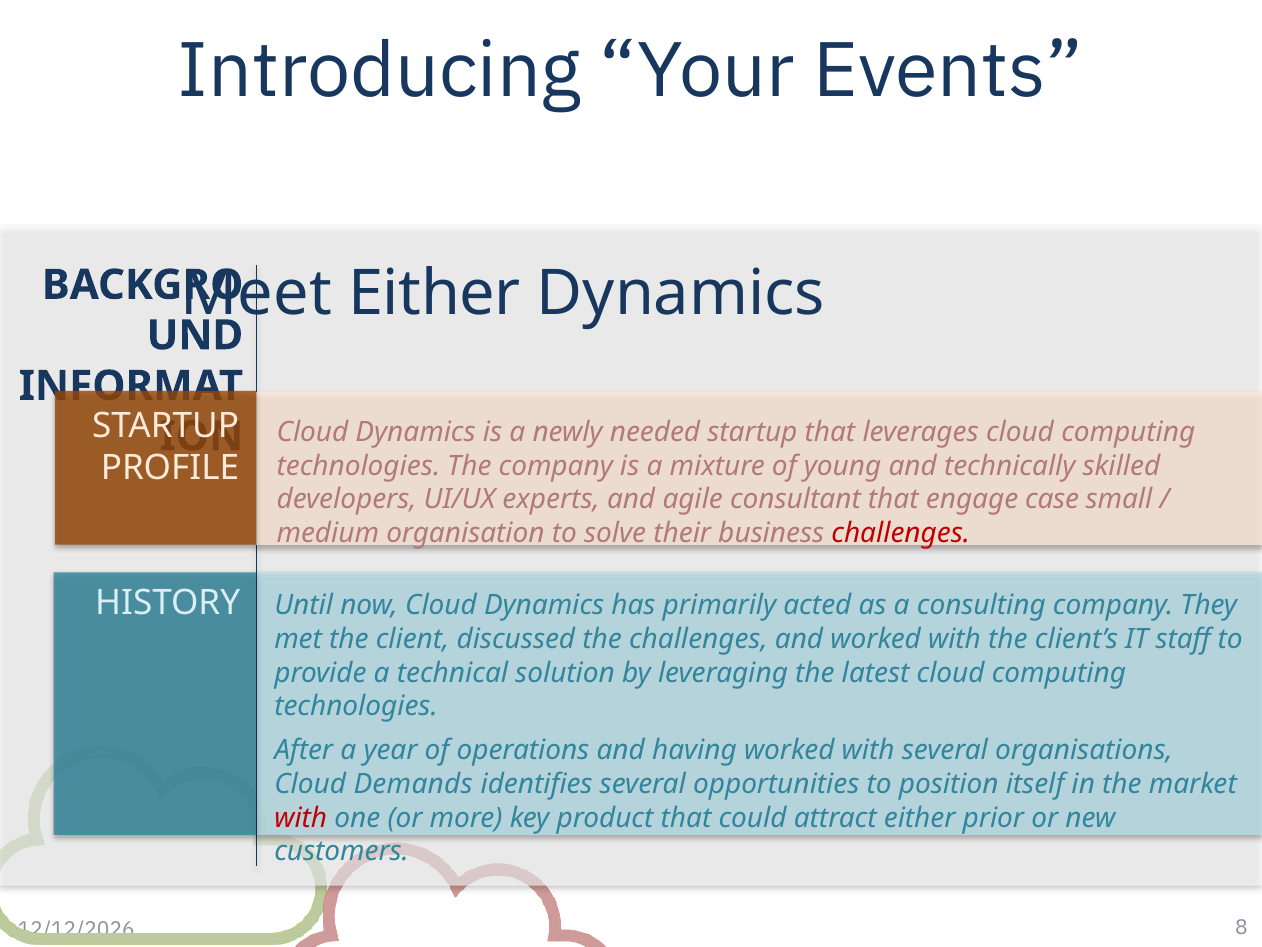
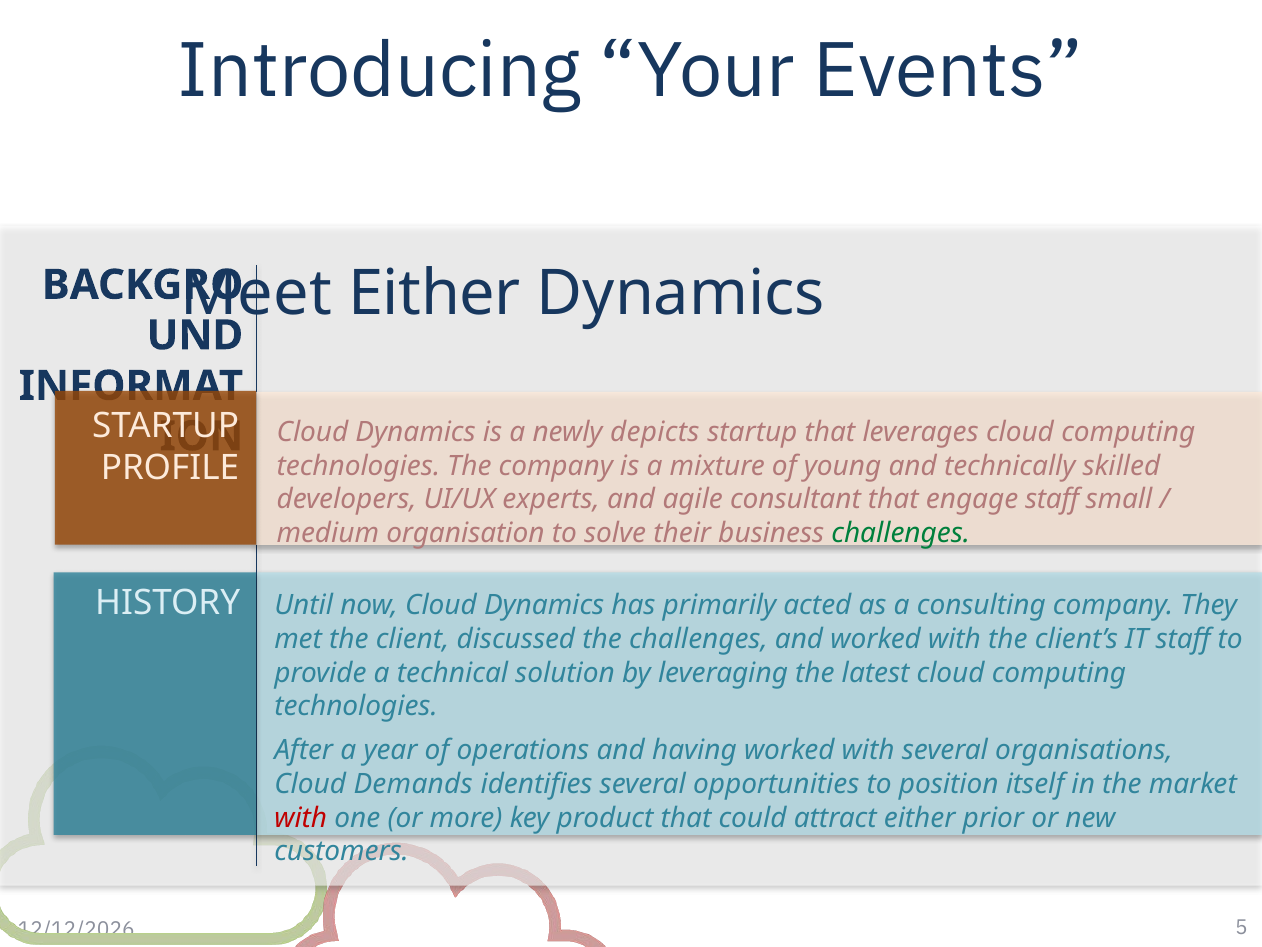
needed: needed -> depicts (655, 432)
engage case: case -> staff (1052, 499)
challenges colour: red -> green (901, 533)
8: 8 -> 5 (1241, 927)
